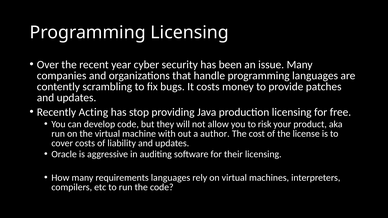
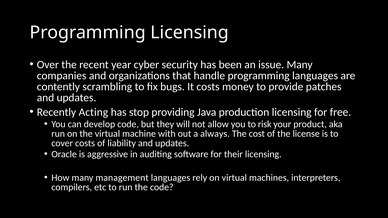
author: author -> always (215, 134)
requirements: requirements -> management (122, 178)
